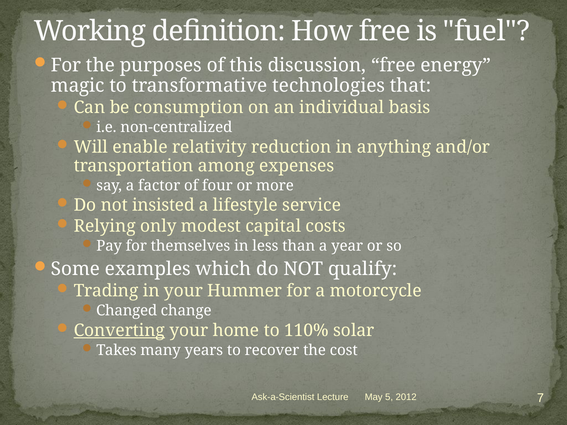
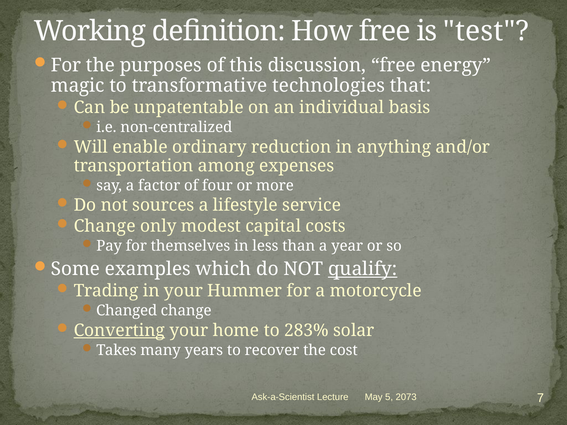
fuel: fuel -> test (486, 31)
consumption: consumption -> unpatentable (189, 108)
relativity: relativity -> ordinary (209, 147)
insisted: insisted -> sources (163, 205)
Relying: Relying -> Change (105, 226)
qualify underline: none -> present (363, 269)
110%: 110% -> 283% (306, 331)
2012: 2012 -> 2073 (406, 397)
